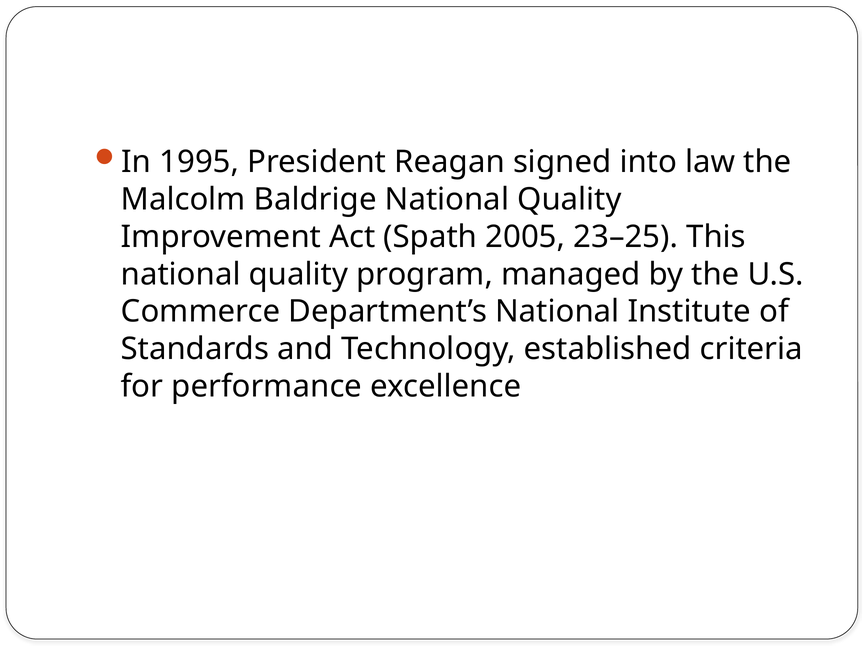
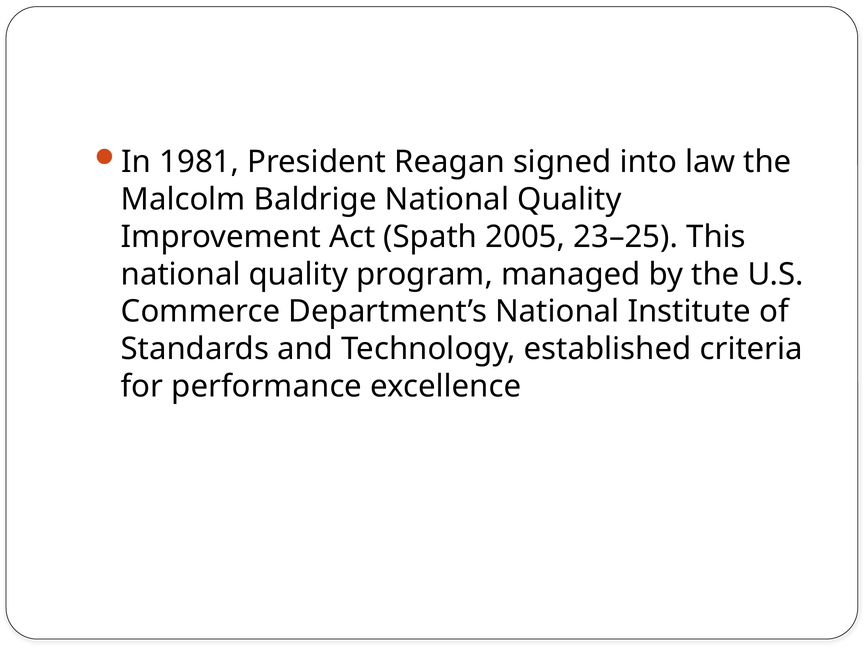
1995: 1995 -> 1981 (199, 162)
